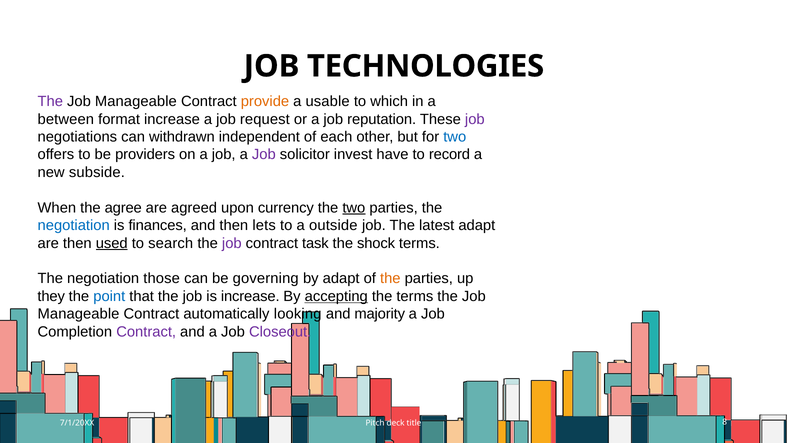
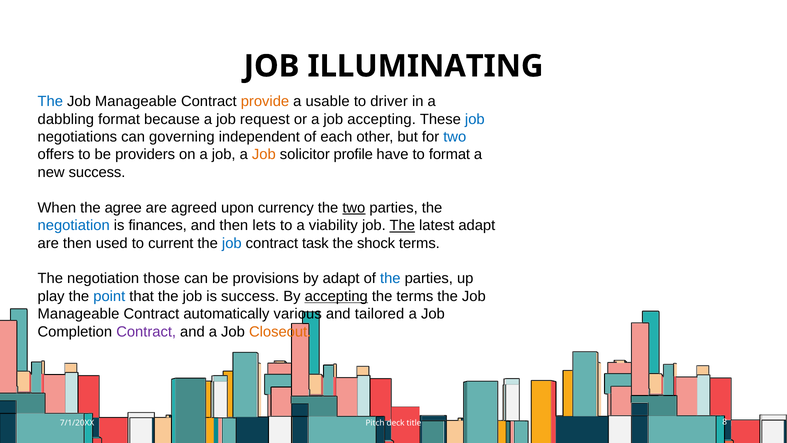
TECHNOLOGIES: TECHNOLOGIES -> ILLUMINATING (425, 66)
The colour: purple -> blue (50, 101)
which: which -> driver (389, 101)
between: between -> dabbling (66, 119)
format increase: increase -> because (172, 119)
job reputation: reputation -> accepting (382, 119)
job colour: purple -> blue (475, 119)
withdrawn: withdrawn -> governing (182, 137)
Job colour: purple -> orange (264, 154)
invest: invest -> profile (353, 154)
to record: record -> format (450, 154)
new subside: subside -> success (97, 172)
outside: outside -> viability (333, 225)
The underline: none -> present (402, 225)
used underline: present -> none (112, 243)
search: search -> current (171, 243)
job colour: purple -> blue (232, 243)
governing: governing -> provisions (266, 278)
the colour: orange -> blue (390, 278)
they: they -> play (51, 296)
is increase: increase -> success (250, 296)
looking: looking -> various (298, 314)
majority: majority -> tailored (380, 314)
Closeout colour: purple -> orange (280, 332)
